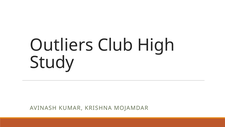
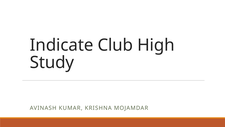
Outliers: Outliers -> Indicate (62, 45)
